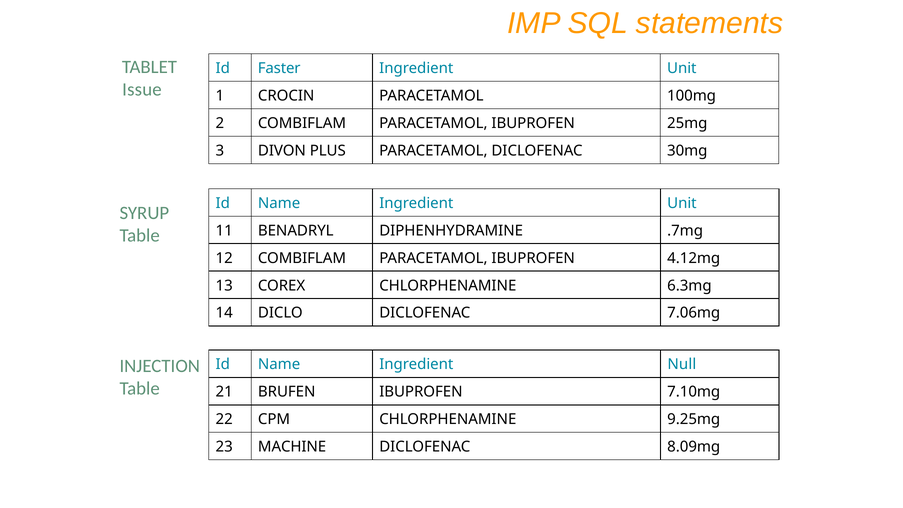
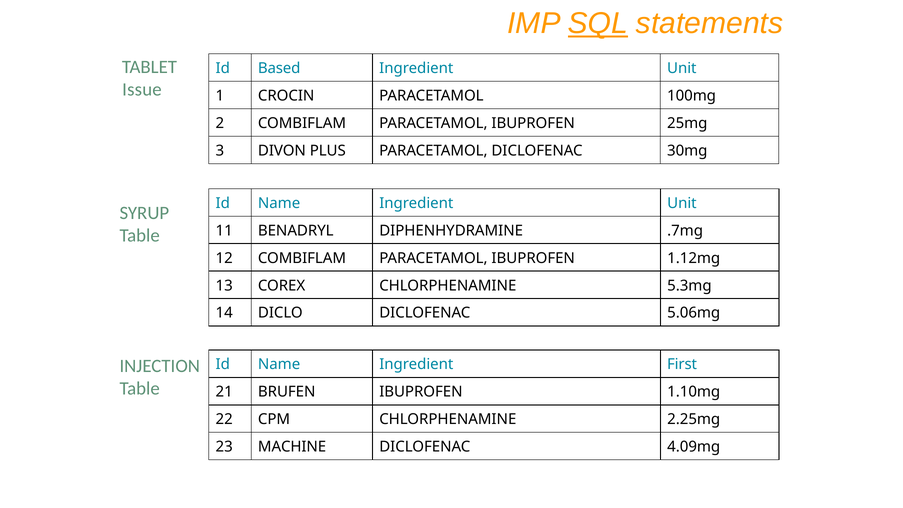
SQL underline: none -> present (598, 24)
Faster: Faster -> Based (279, 68)
4.12mg: 4.12mg -> 1.12mg (694, 258)
6.3mg: 6.3mg -> 5.3mg (689, 286)
7.06mg: 7.06mg -> 5.06mg (694, 313)
Null: Null -> First (682, 364)
7.10mg: 7.10mg -> 1.10mg (694, 392)
9.25mg: 9.25mg -> 2.25mg (694, 419)
8.09mg: 8.09mg -> 4.09mg (694, 447)
